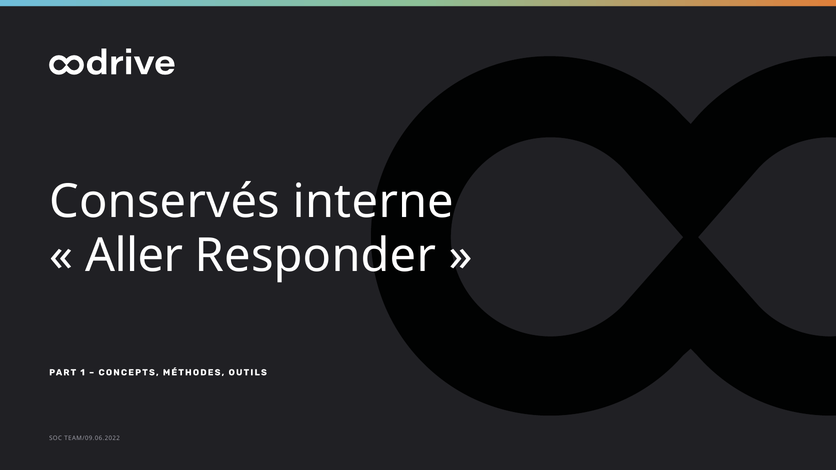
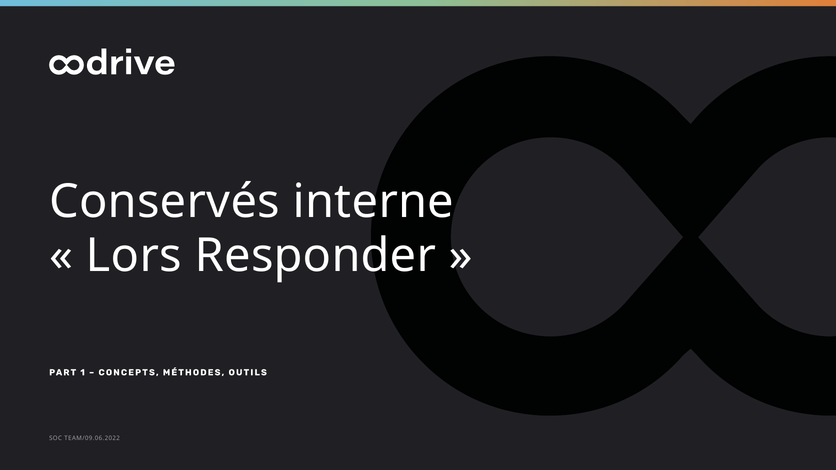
Aller: Aller -> Lors (134, 256)
